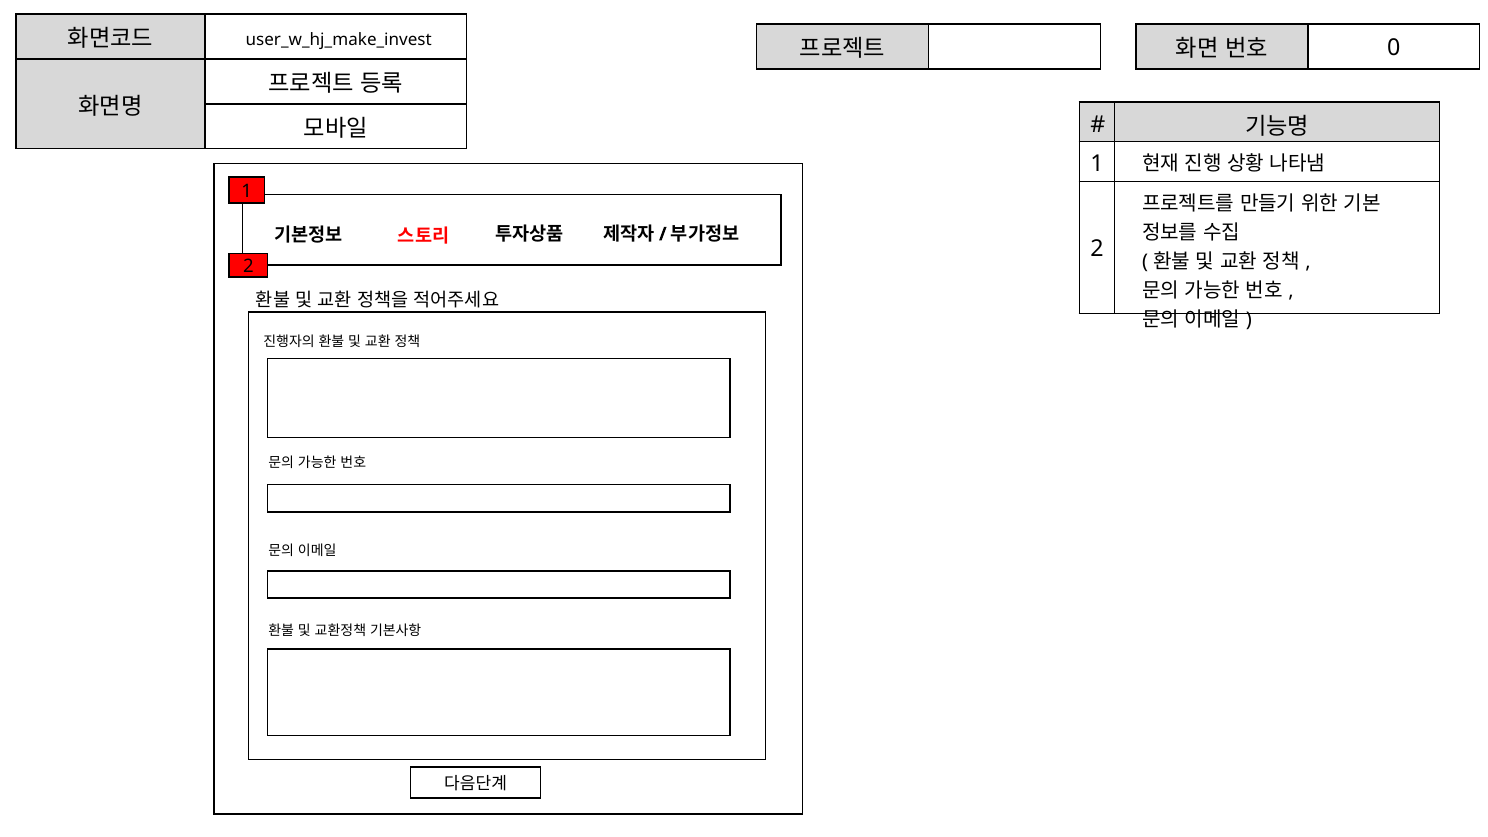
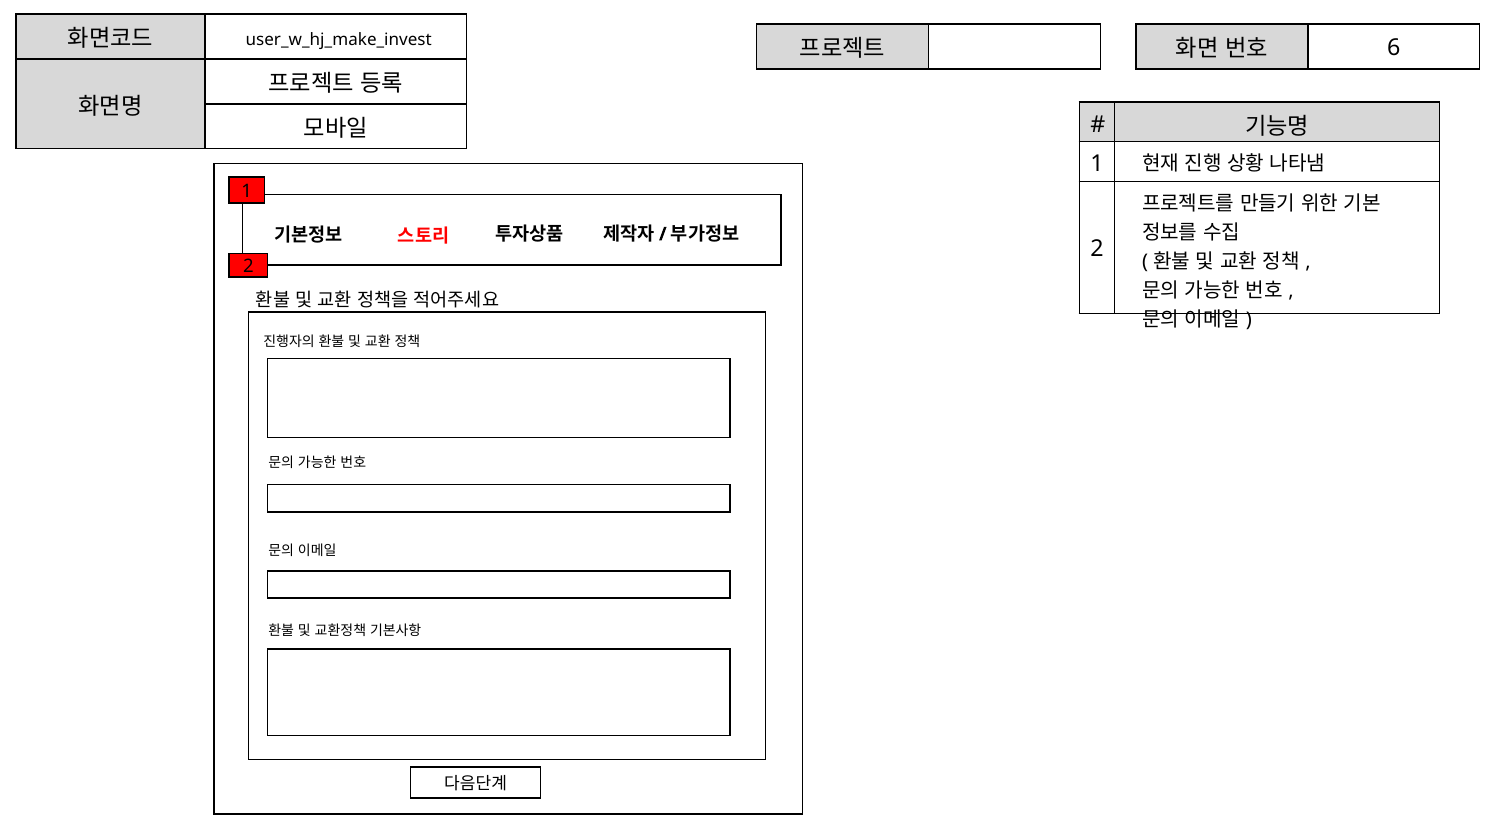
0: 0 -> 6 (1394, 48)
